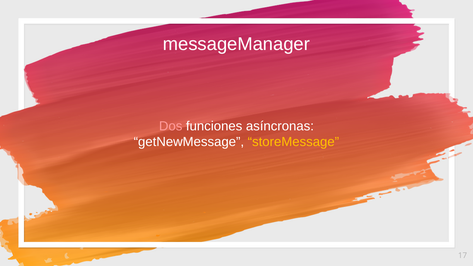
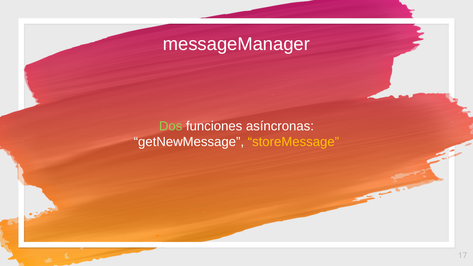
Dos colour: pink -> light green (171, 126)
